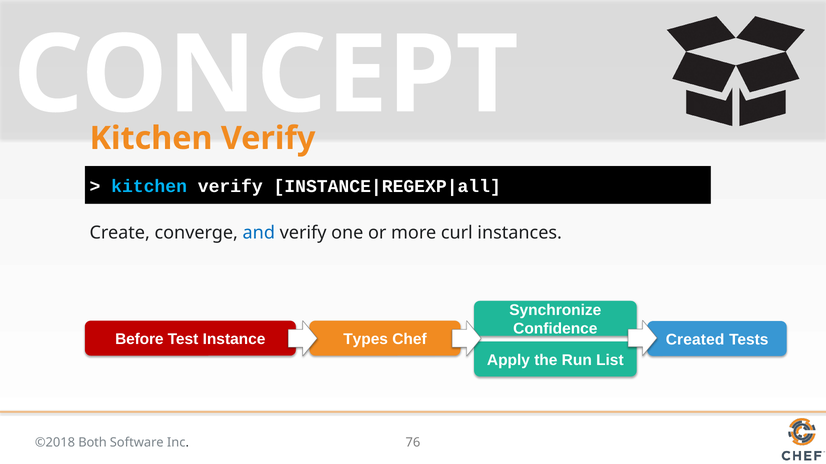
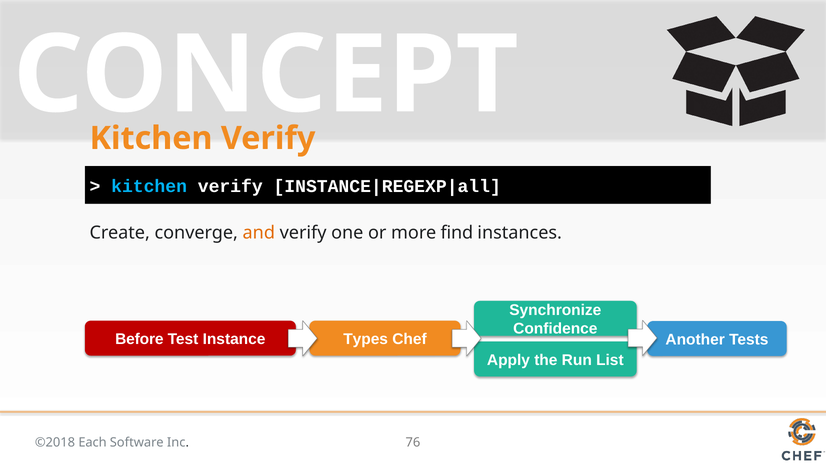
and colour: blue -> orange (259, 233)
curl: curl -> find (457, 233)
Created: Created -> Another (695, 340)
Both: Both -> Each (93, 443)
